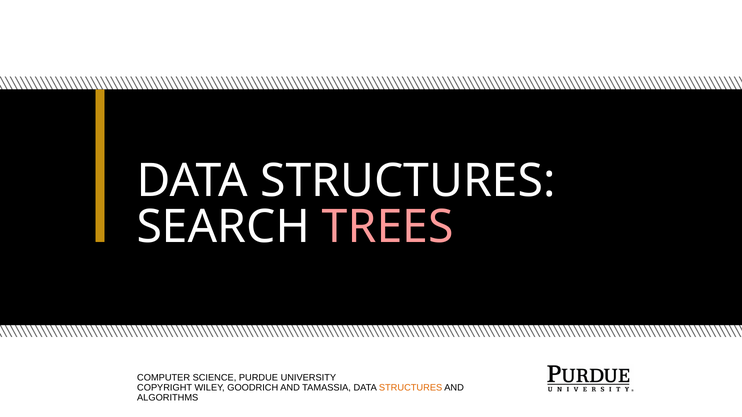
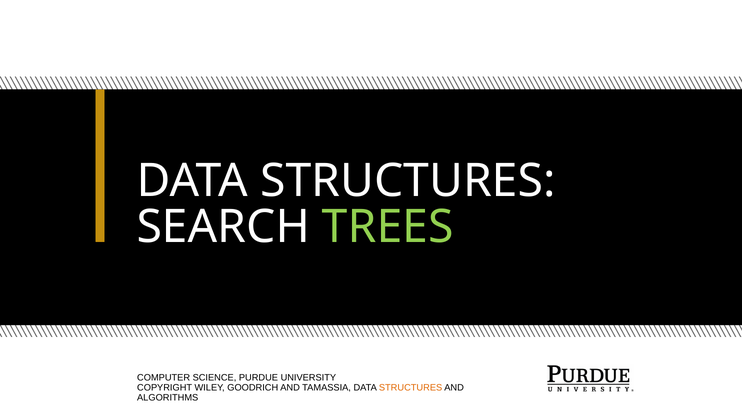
TREES colour: pink -> light green (388, 227)
